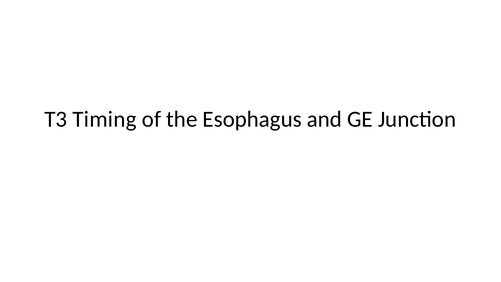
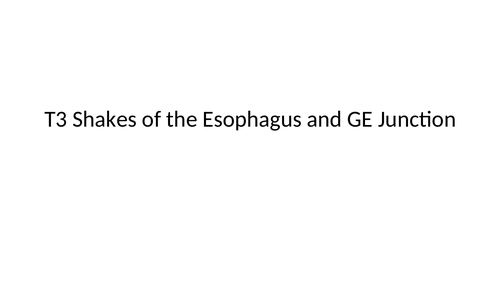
Timing: Timing -> Shakes (105, 119)
